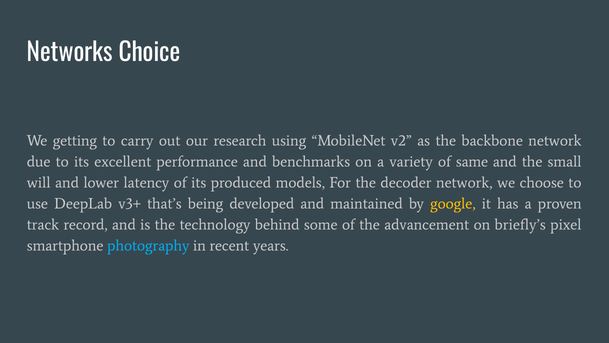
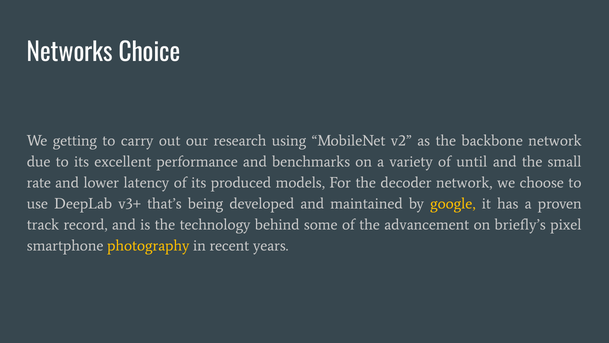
same: same -> until (472, 161)
will: will -> rate (39, 182)
photography colour: light blue -> yellow (148, 245)
